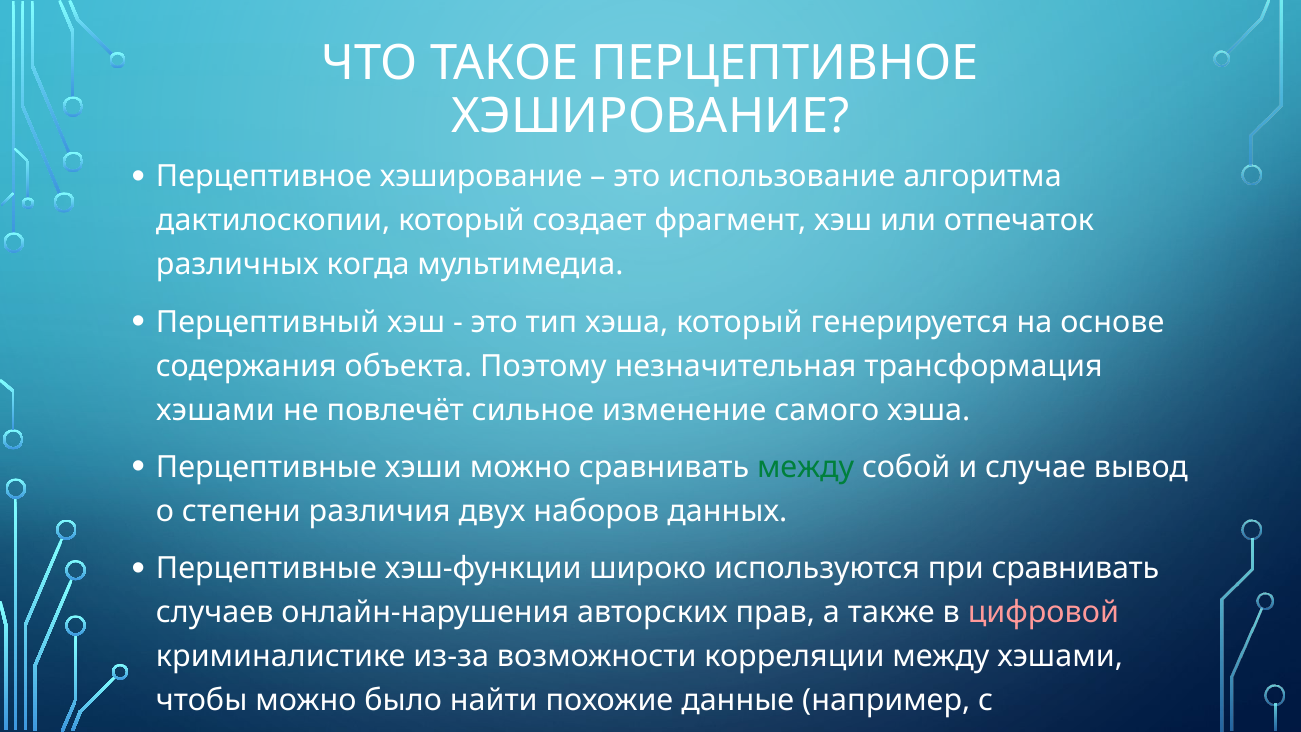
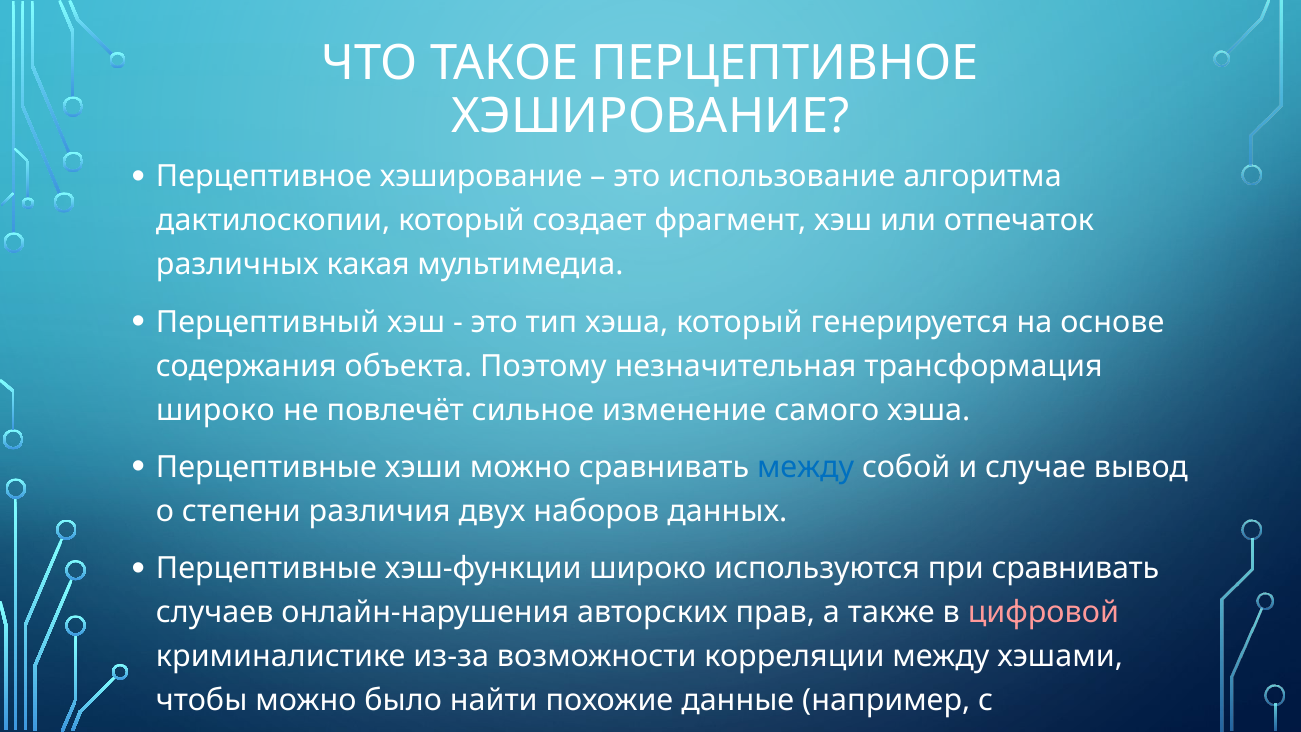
когда: когда -> какая (368, 265)
хэшами: хэшами -> широко (215, 410)
между colour: green -> blue (806, 467)
